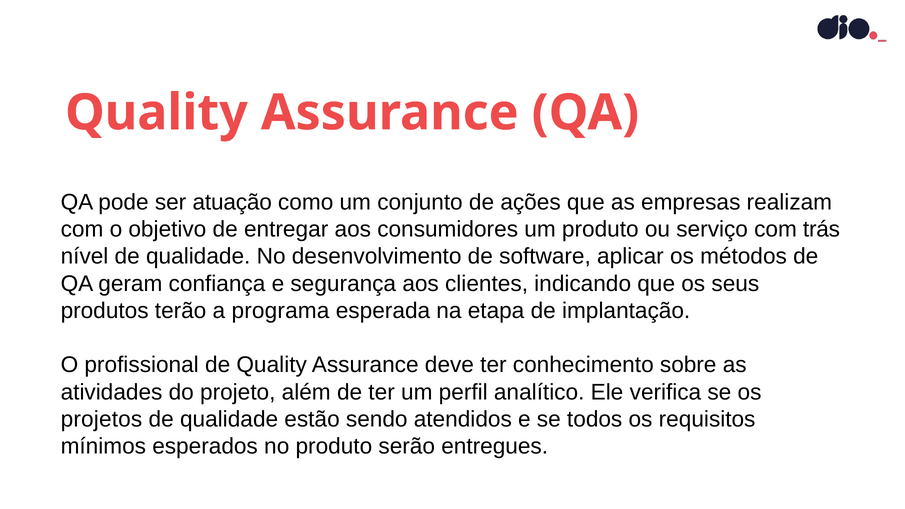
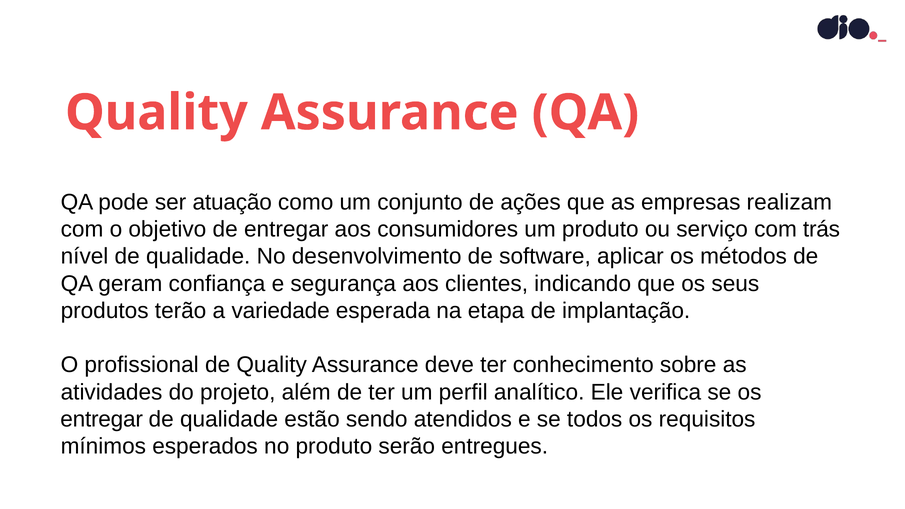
programa: programa -> variedade (281, 311)
projetos: projetos -> entregar (102, 419)
